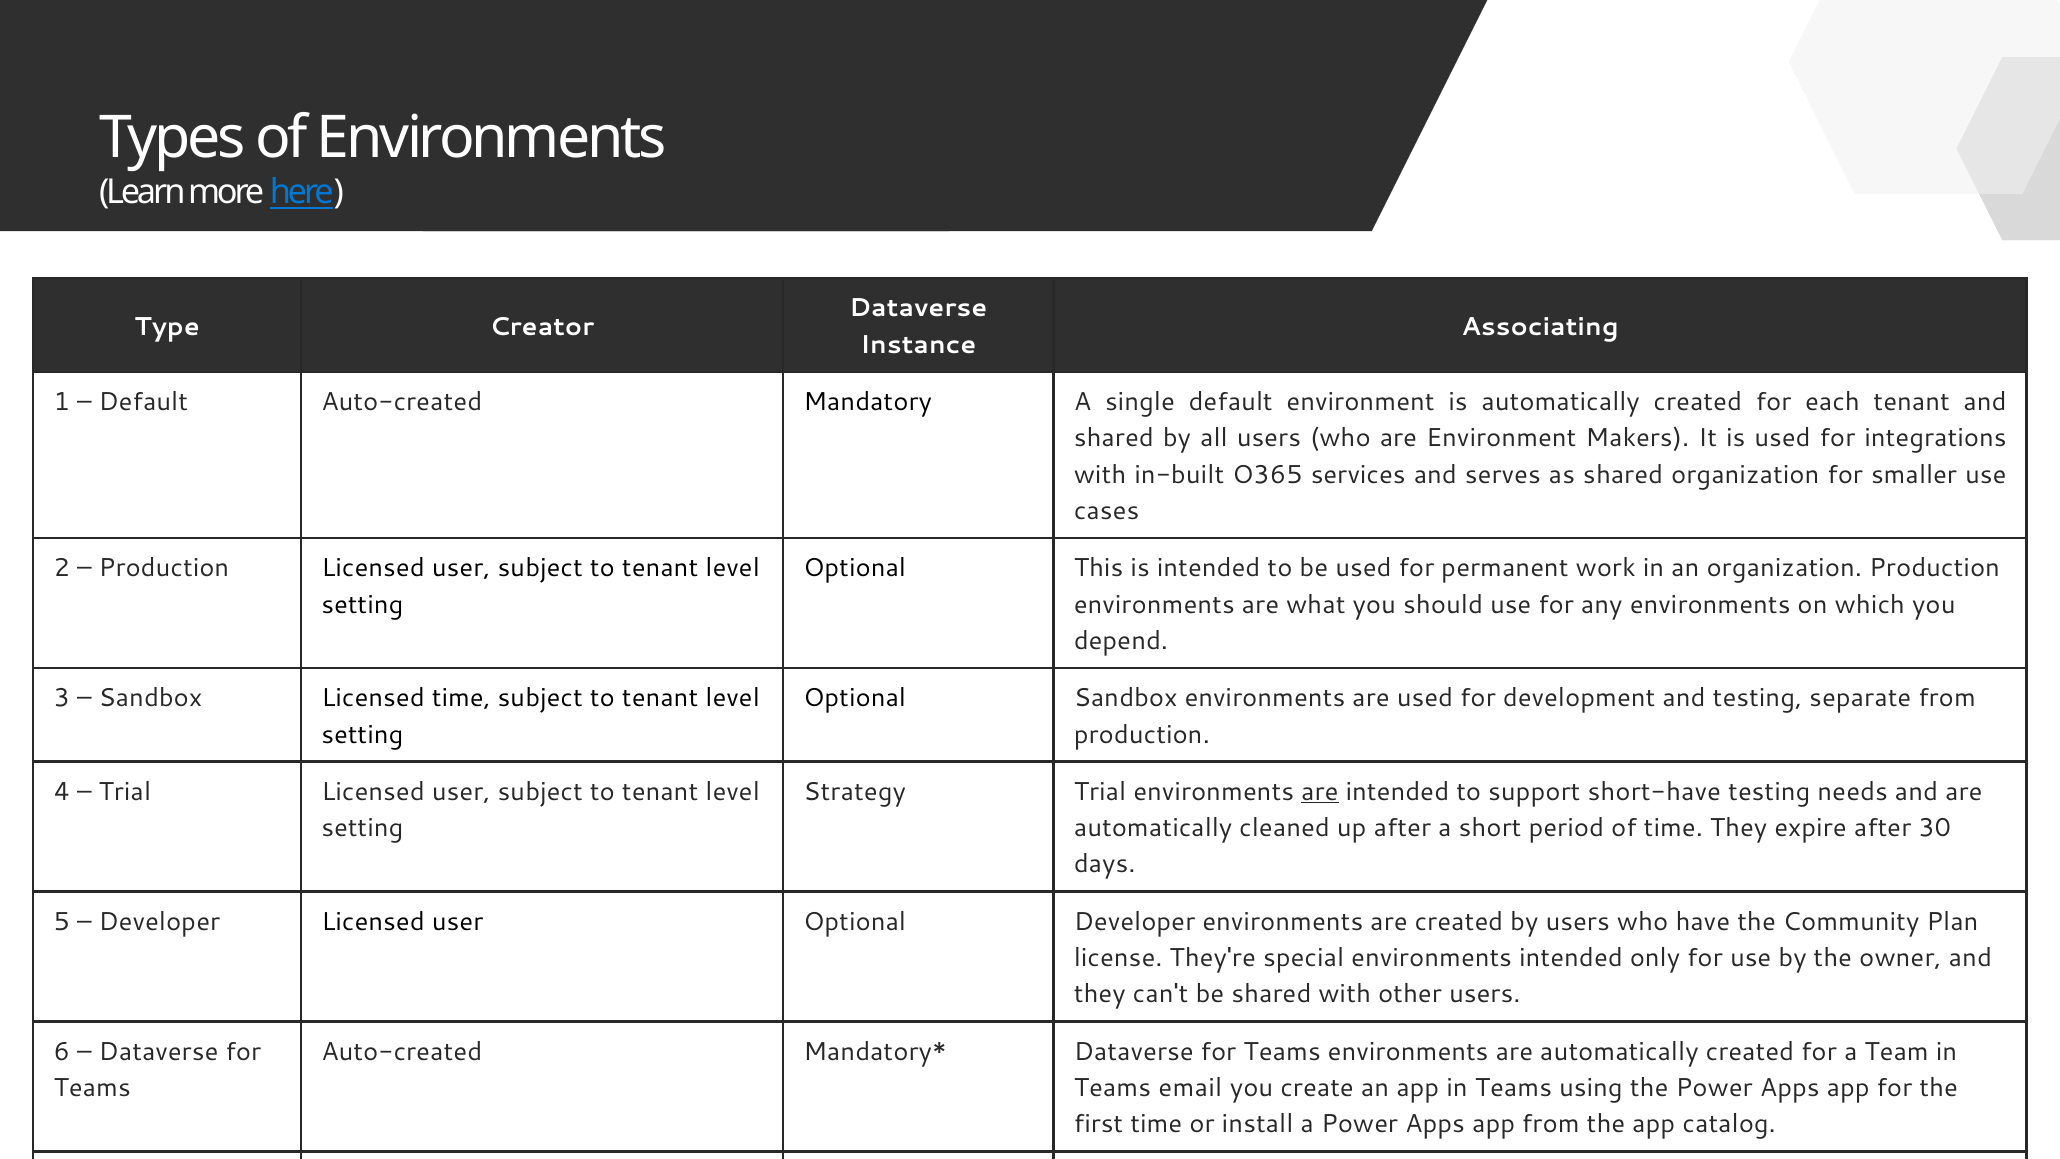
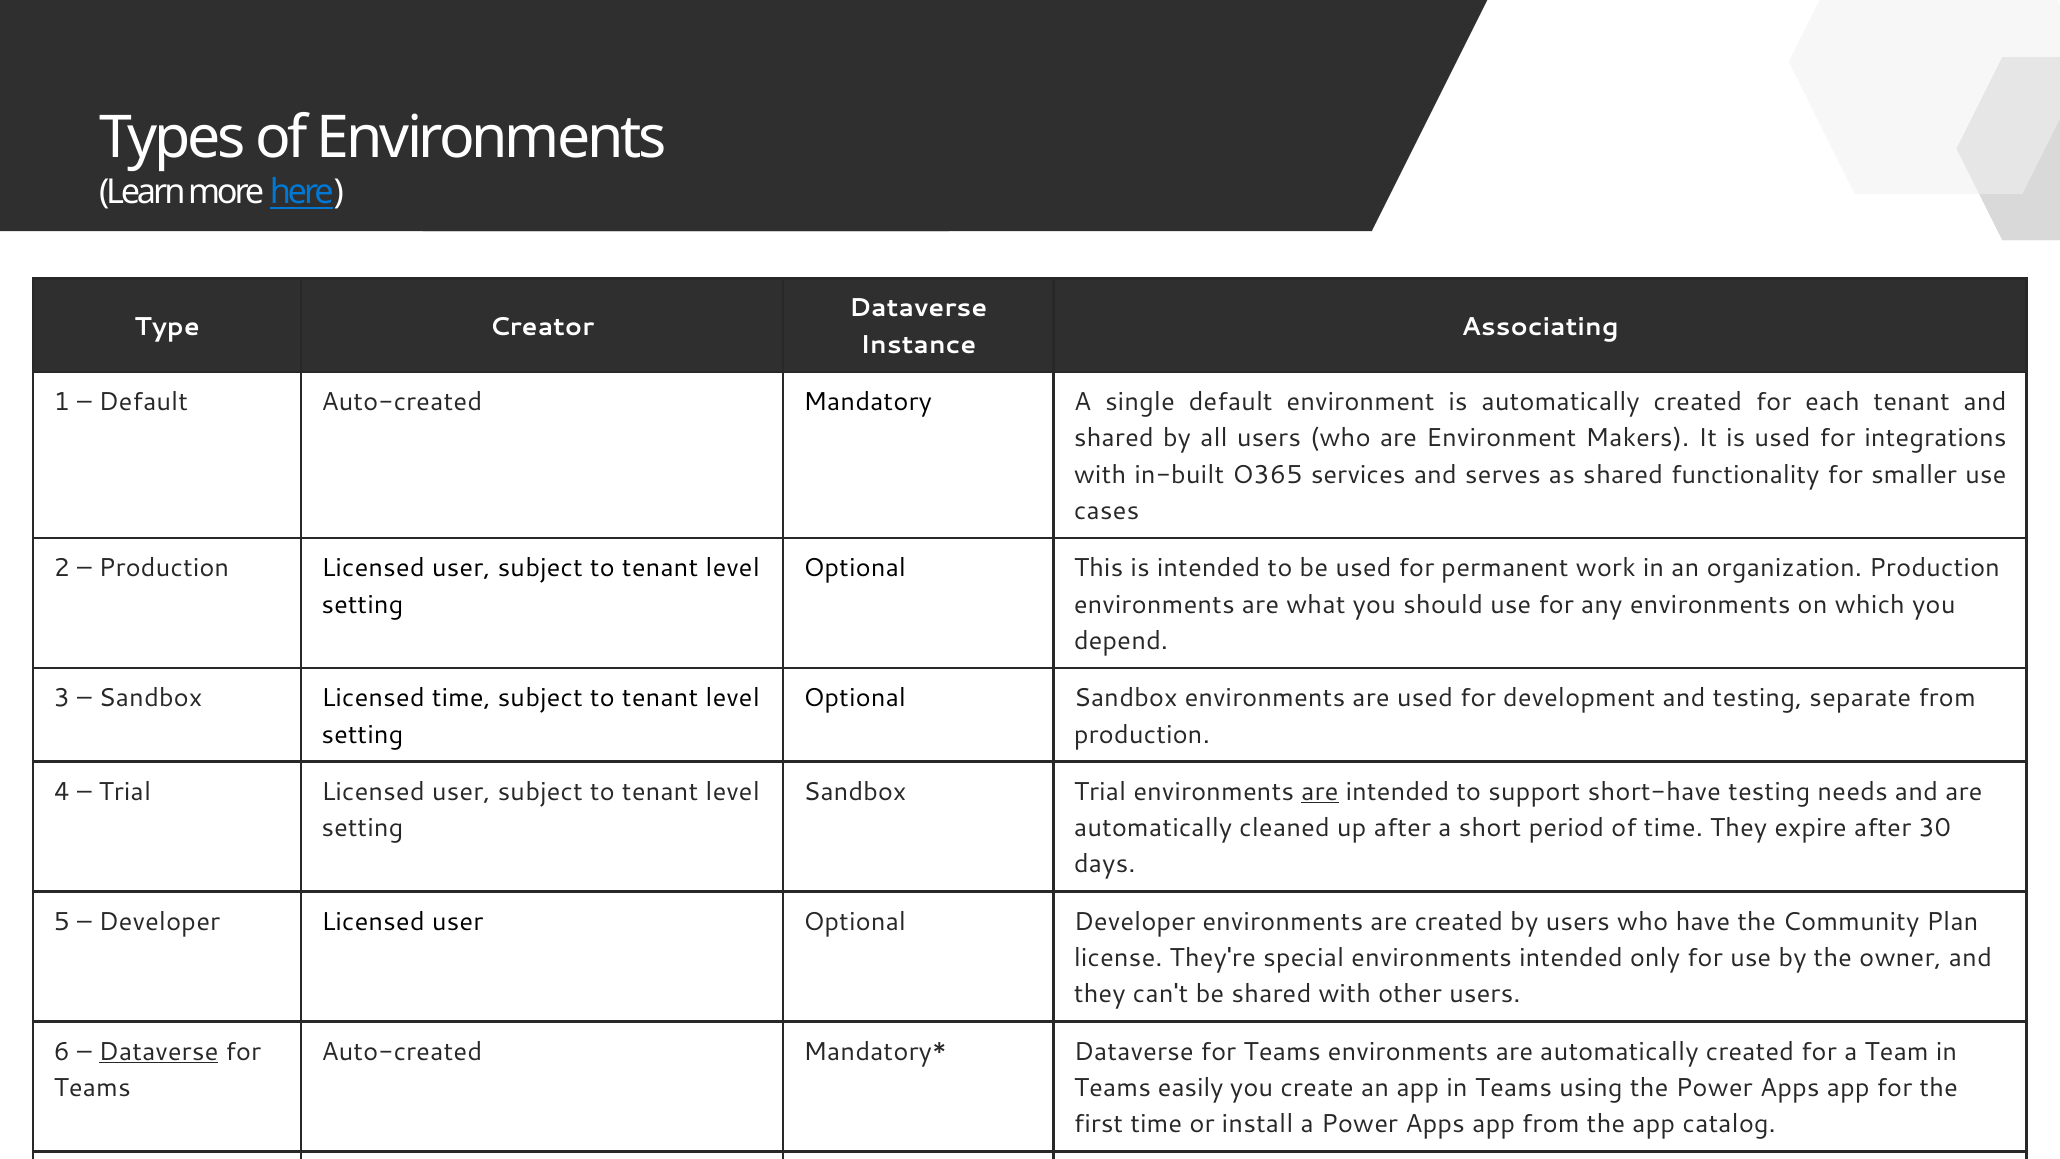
shared organization: organization -> functionality (1745, 475)
Strategy: Strategy -> Sandbox (855, 791)
Dataverse underline: none -> present (159, 1051)
email: email -> easily (1191, 1088)
